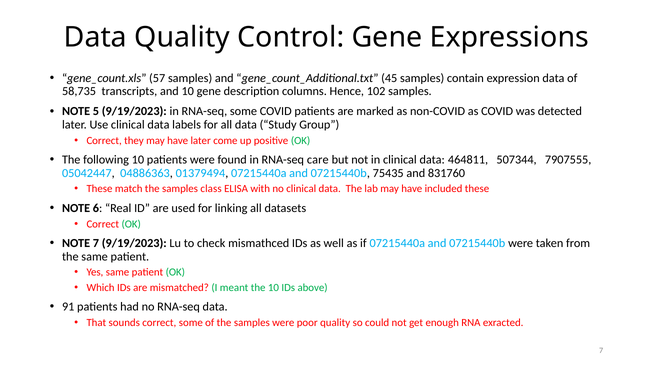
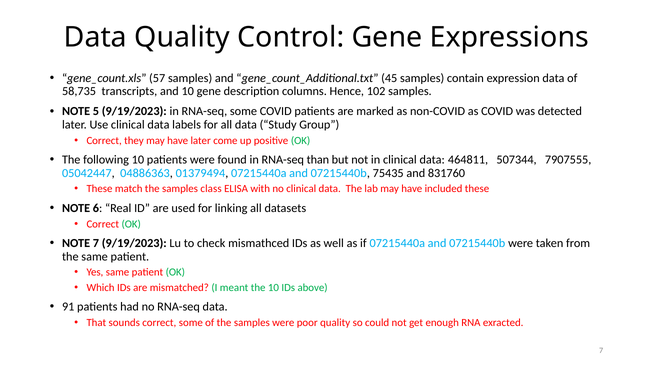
care: care -> than (318, 160)
